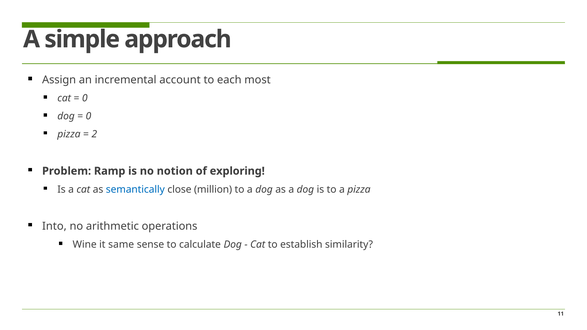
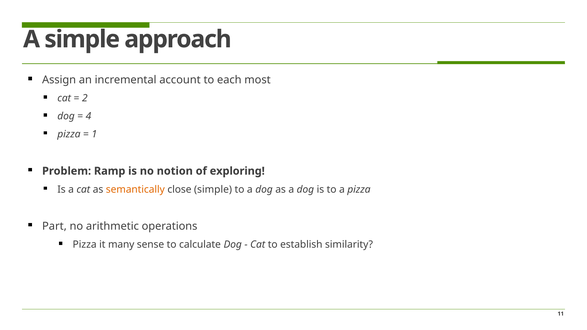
0: 0 -> 2 (85, 98)
0: 0 -> 4 (89, 116)
2: 2 -> 1 (94, 134)
semantically colour: blue -> orange (135, 189)
close million: million -> simple (213, 189)
Into: Into -> Part (54, 226)
Wine: Wine -> Pizza (85, 245)
same: same -> many (121, 245)
